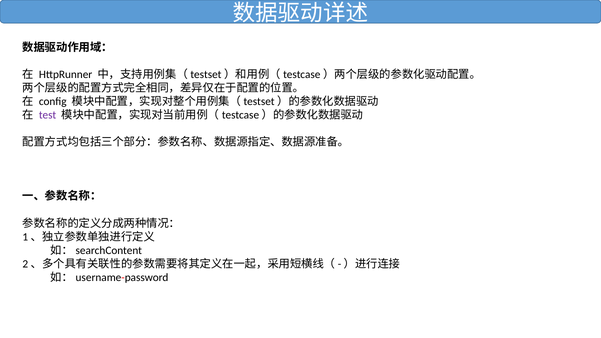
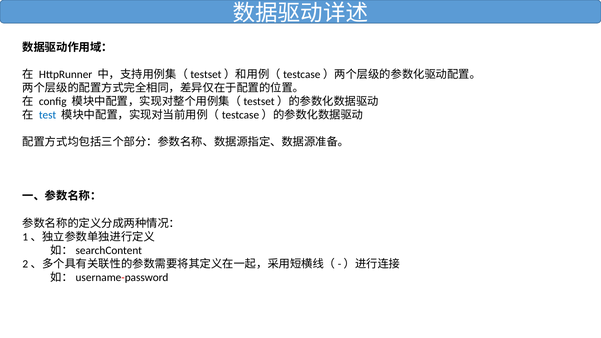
test colour: purple -> blue (48, 115)
